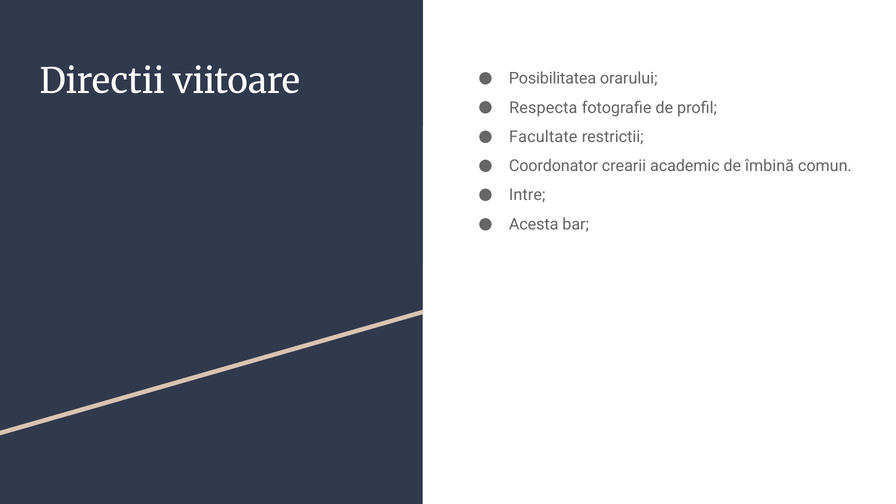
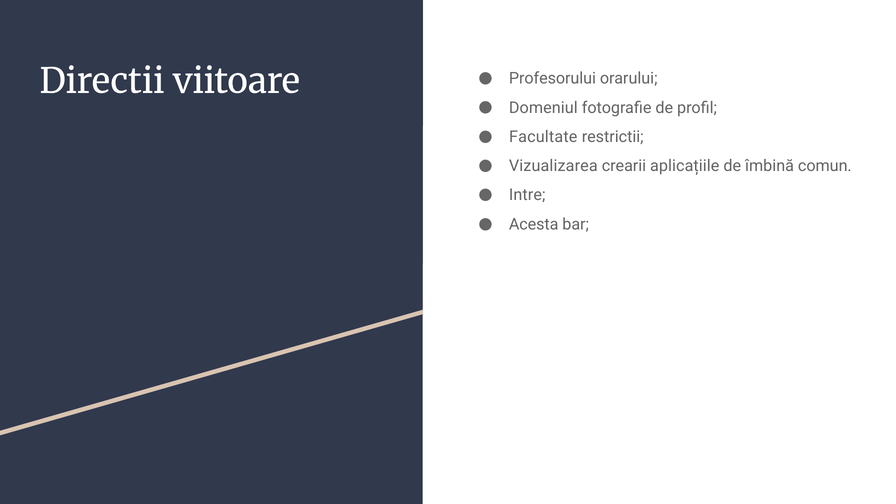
Posibilitatea: Posibilitatea -> Profesorului (552, 79)
Respecta: Respecta -> Domeniul (543, 108)
Coordonator: Coordonator -> Vizualizarea (553, 166)
academic: academic -> aplicațiile (685, 166)
